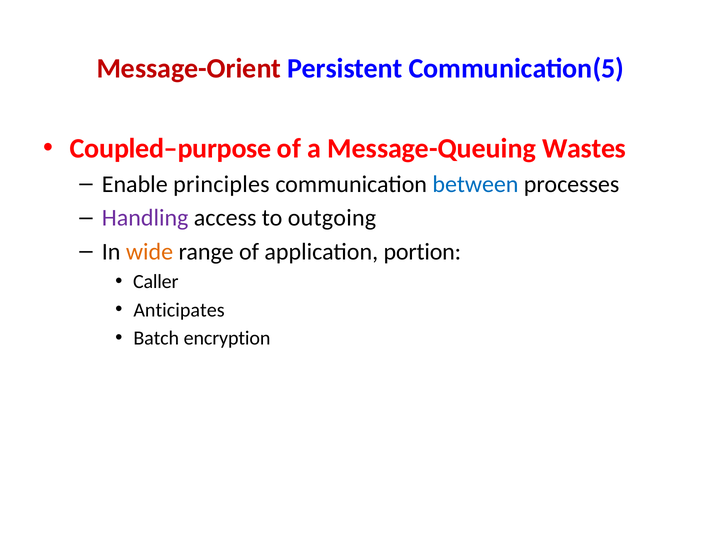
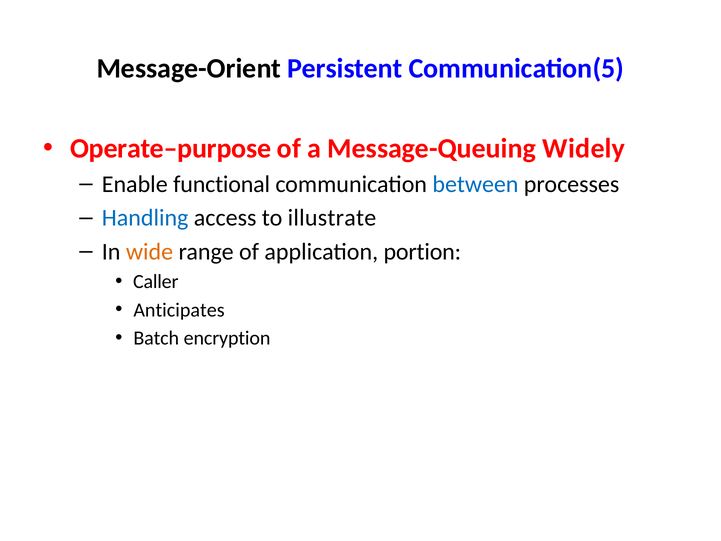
Message-Orient colour: red -> black (189, 69)
Coupled–purpose: Coupled–purpose -> Operate–purpose (171, 149)
Wastes: Wastes -> Widely (584, 149)
principles: principles -> functional (222, 184)
Handling colour: purple -> blue (145, 218)
outgoing: outgoing -> illustrate (332, 218)
